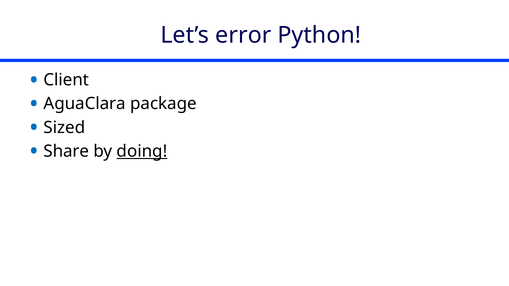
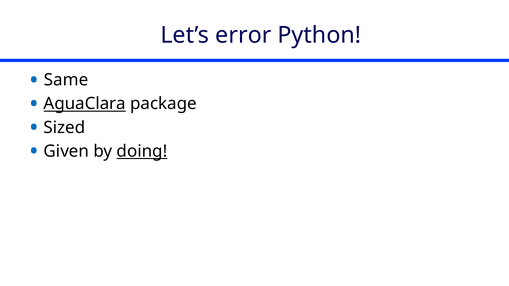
Client: Client -> Same (66, 80)
AguaClara underline: none -> present (85, 104)
Share: Share -> Given (66, 151)
